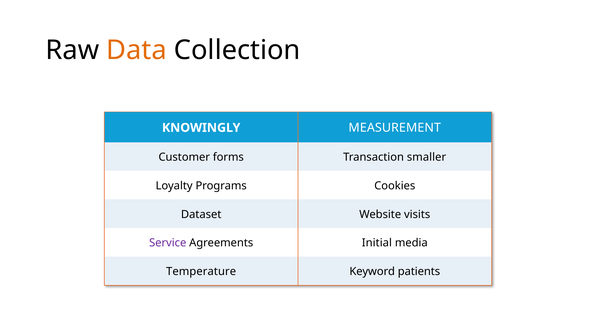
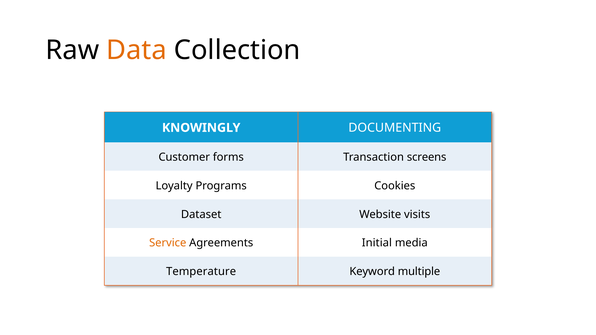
MEASUREMENT: MEASUREMENT -> DOCUMENTING (395, 128)
smaller: smaller -> screens (427, 157)
Service colour: purple -> orange (168, 243)
patients: patients -> multiple (419, 272)
